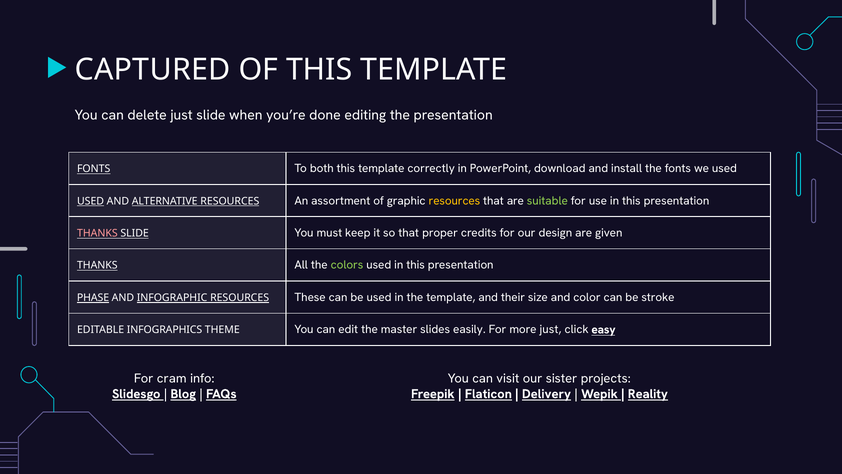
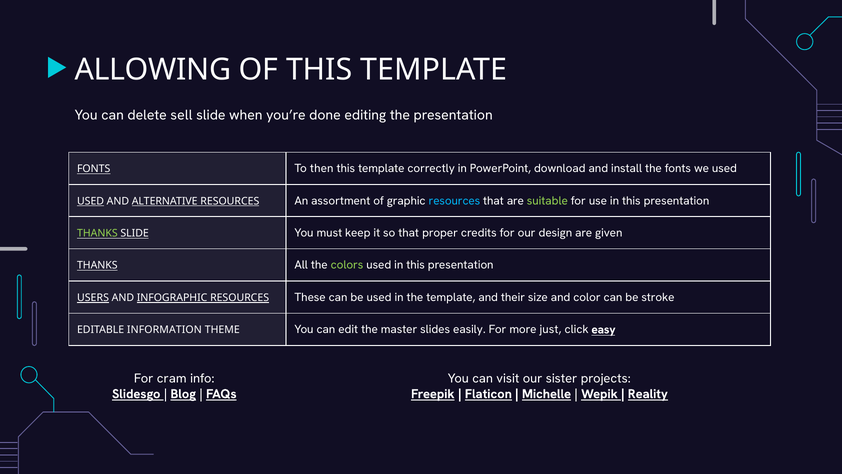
CAPTURED: CAPTURED -> ALLOWING (153, 70)
delete just: just -> sell (181, 115)
both: both -> then (322, 168)
resources colour: yellow -> light blue (454, 201)
THANKS colour: pink -> light green (97, 233)
PHASE: PHASE -> USERS (93, 297)
INFOGRAPHICS: INFOGRAPHICS -> INFORMATION (164, 330)
Delivery: Delivery -> Michelle (546, 394)
